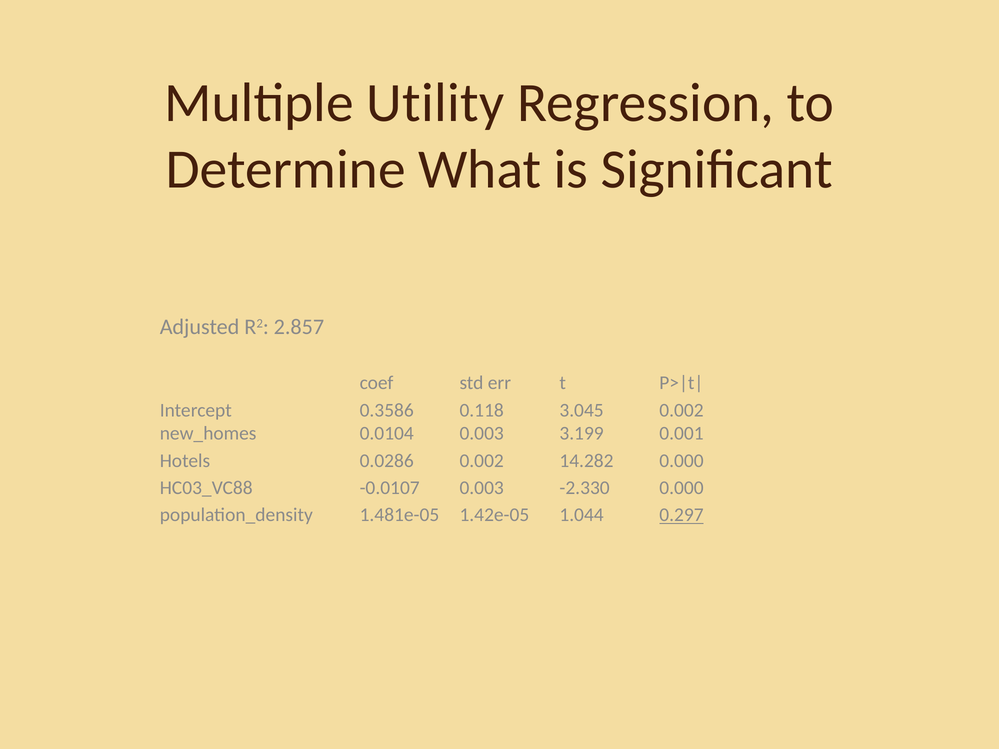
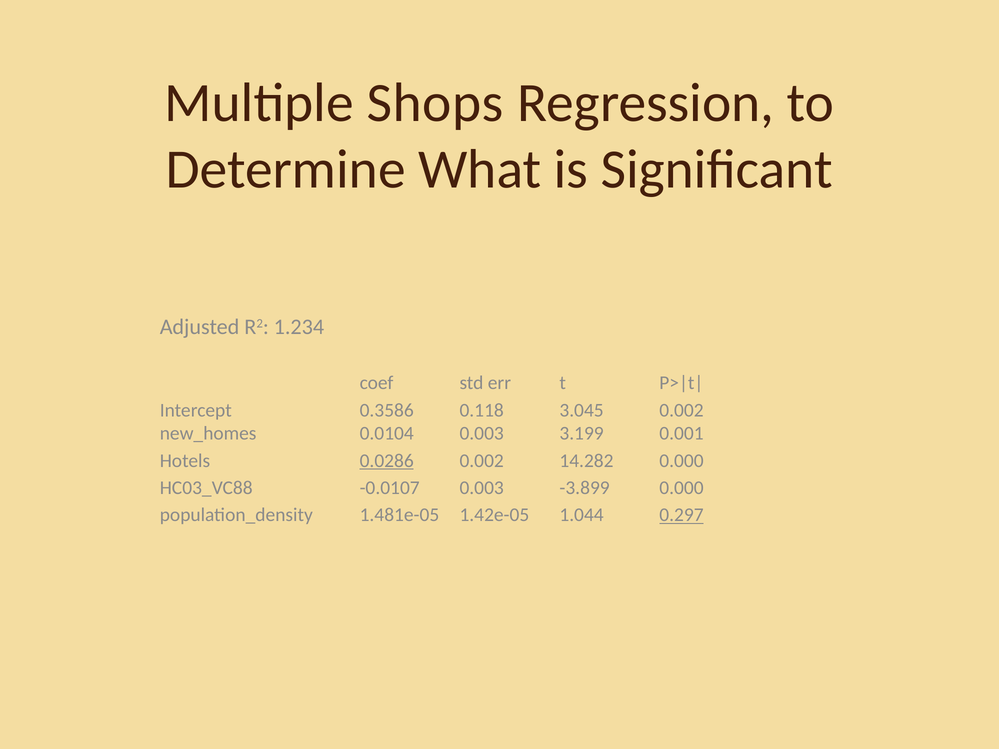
Utility: Utility -> Shops (435, 103)
2.857: 2.857 -> 1.234 (299, 327)
0.0286 underline: none -> present (387, 461)
-2.330: -2.330 -> -3.899 (585, 488)
